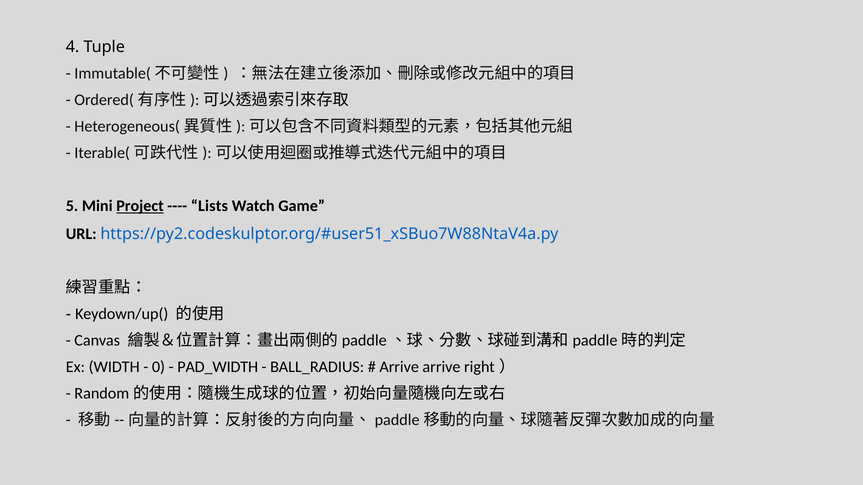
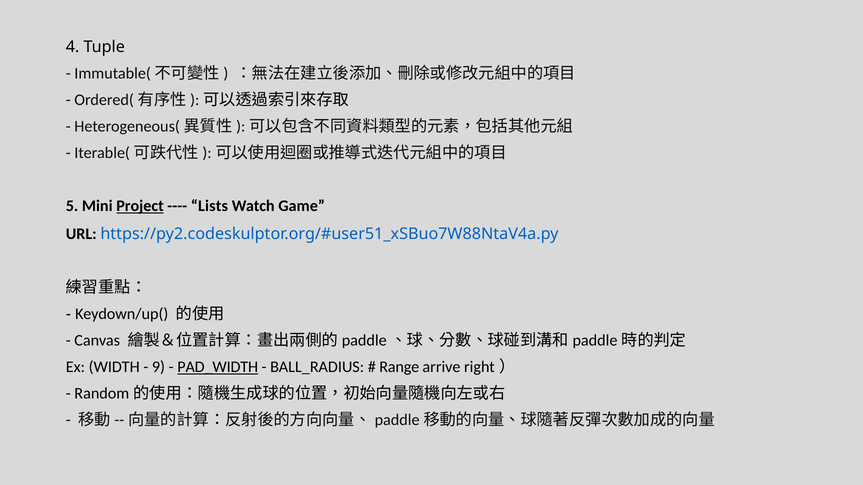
0: 0 -> 9 (158, 367)
PAD_WIDTH underline: none -> present (218, 367)
Arrive: Arrive -> Range (399, 367)
